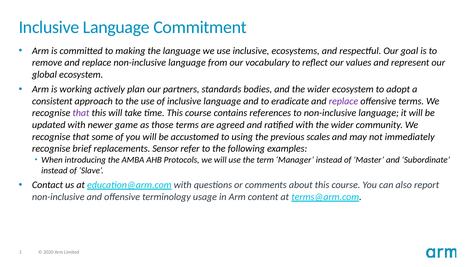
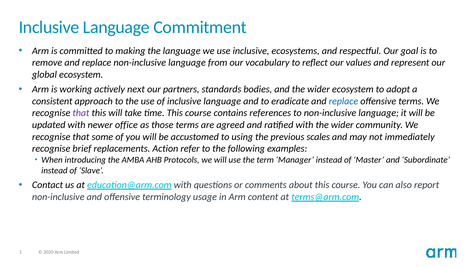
plan: plan -> next (136, 89)
replace colour: purple -> blue (343, 101)
game: game -> office (126, 125)
Sensor: Sensor -> Action (165, 149)
